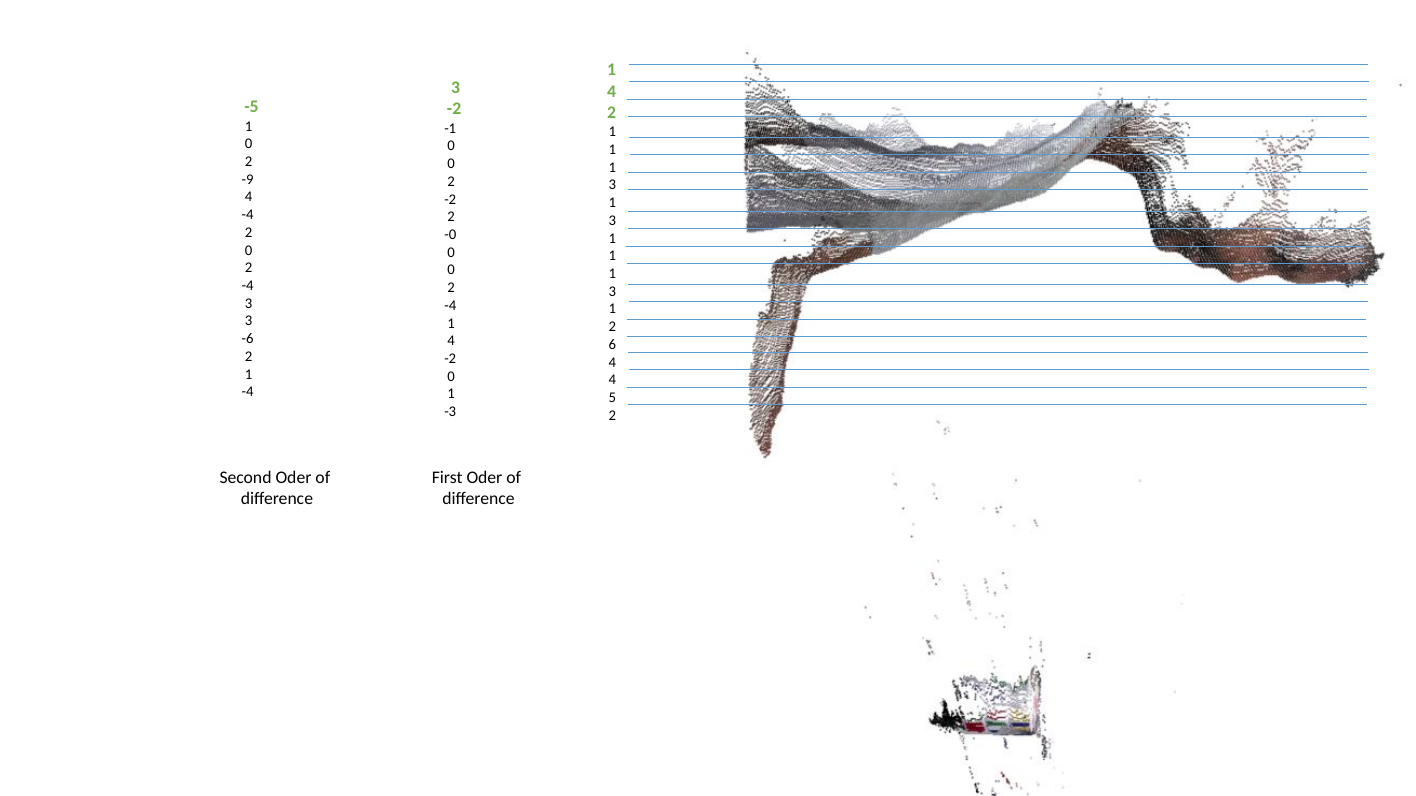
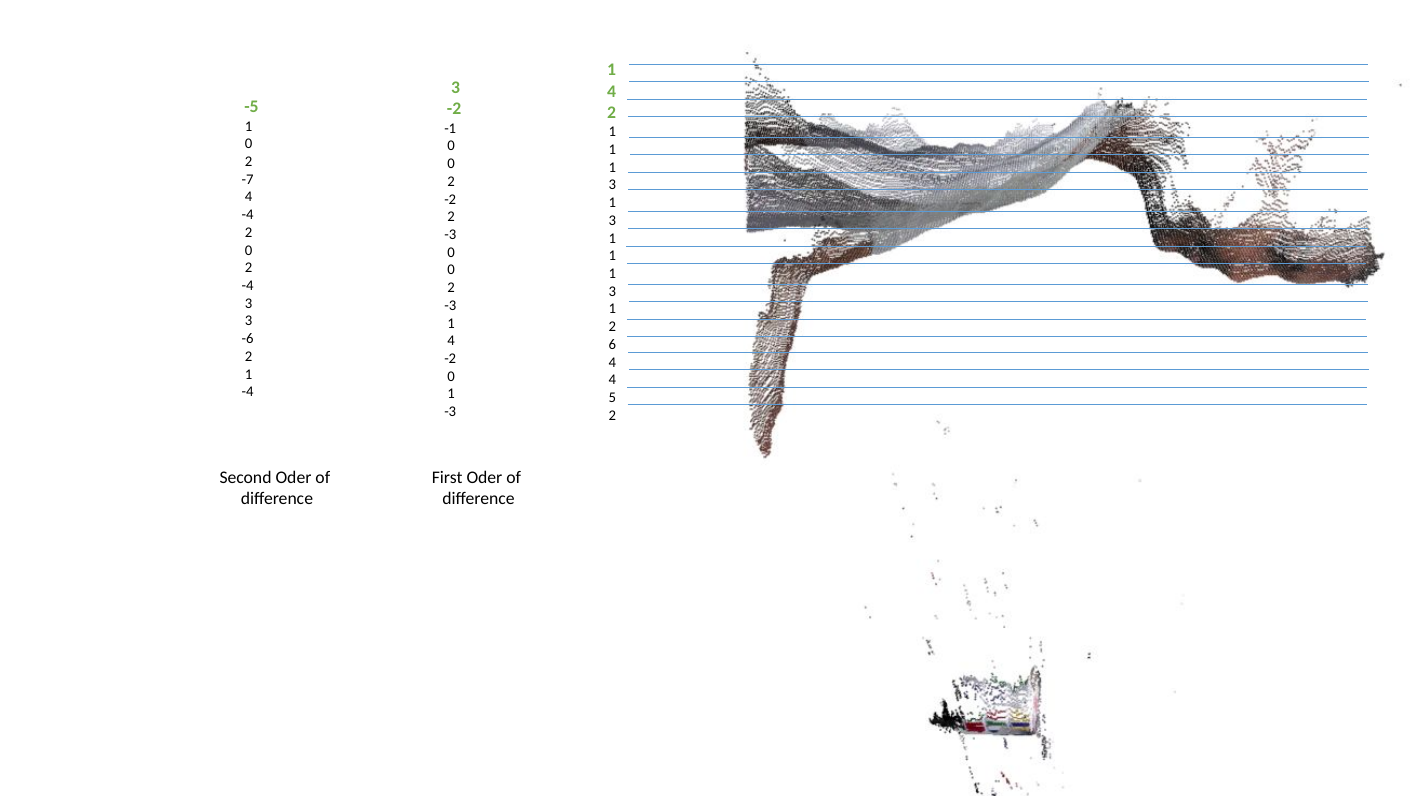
-9: -9 -> -7 (248, 179)
-0: -0 -> -3 (450, 235)
-4: -4 -> -3 (450, 306)
